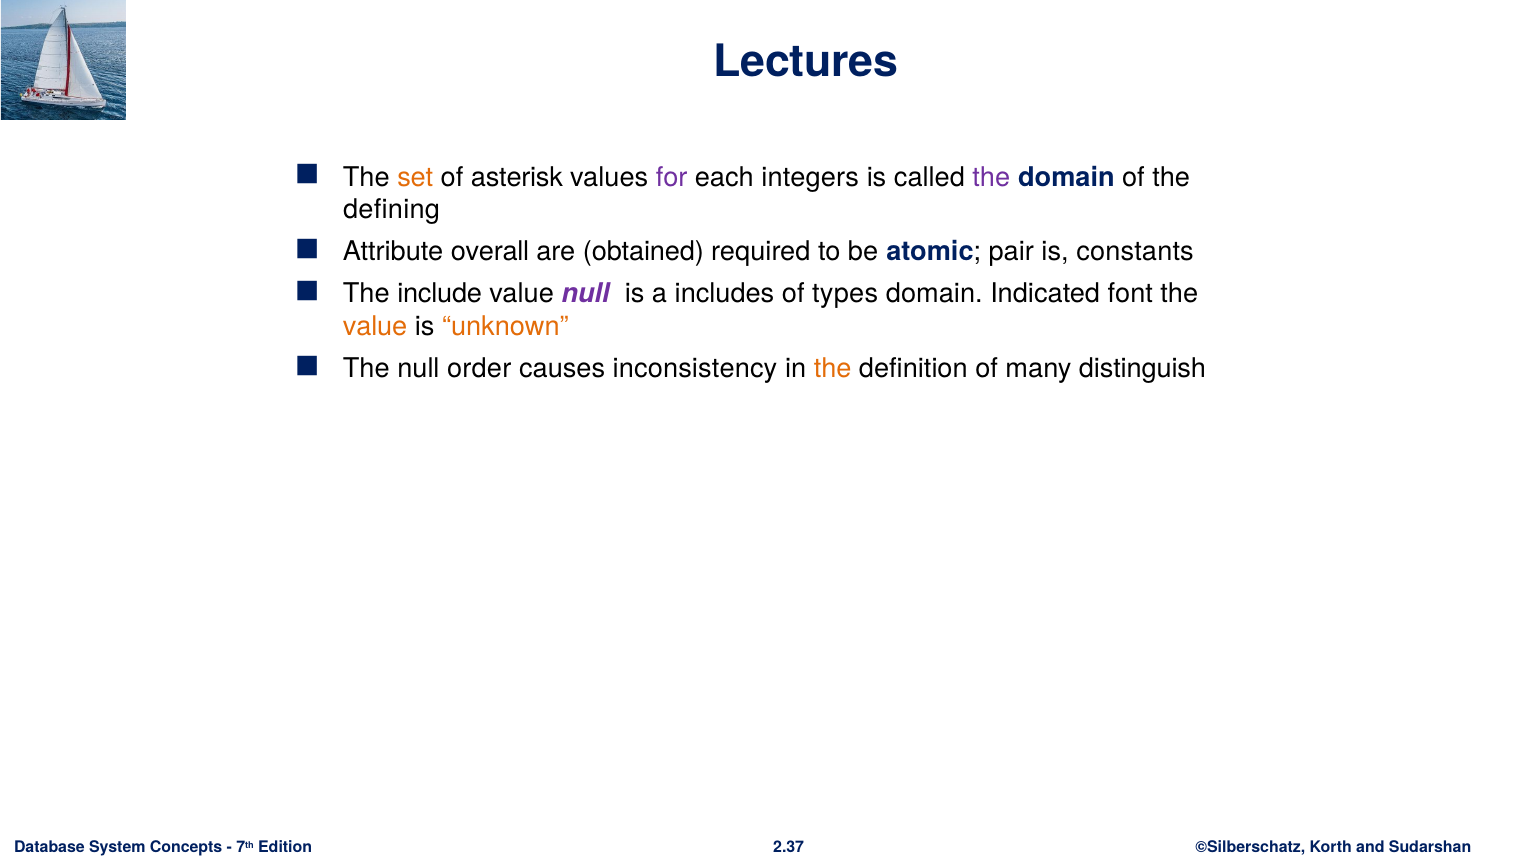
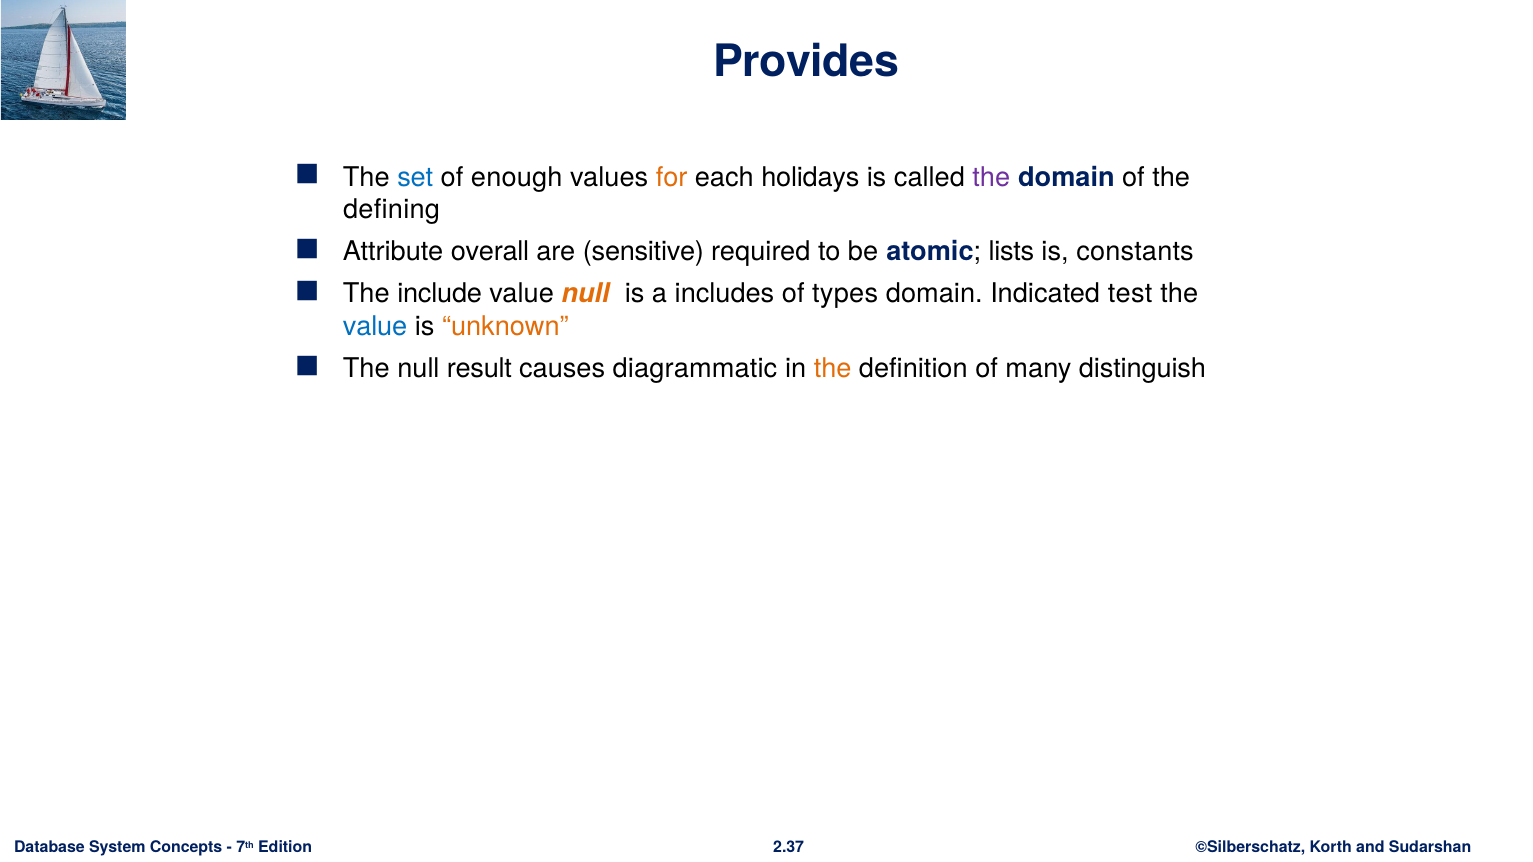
Lectures: Lectures -> Provides (806, 62)
set colour: orange -> blue (415, 177)
asterisk: asterisk -> enough (517, 177)
for colour: purple -> orange (672, 177)
integers: integers -> holidays (810, 177)
obtained: obtained -> sensitive (643, 252)
pair: pair -> lists (1011, 252)
null colour: purple -> orange (586, 294)
font: font -> test (1130, 294)
value colour: orange -> blue (375, 327)
order: order -> result (479, 369)
inconsistency: inconsistency -> diagrammatic (695, 369)
